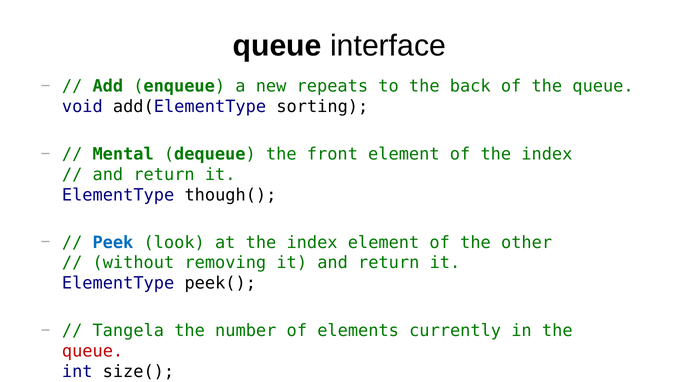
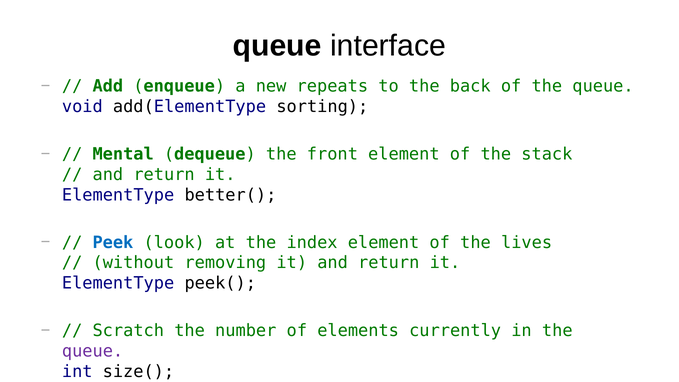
of the index: index -> stack (547, 154)
though(: though( -> better( (230, 195)
other: other -> lives (527, 242)
Tangela: Tangela -> Scratch (128, 331)
queue colour: red -> purple (93, 351)
